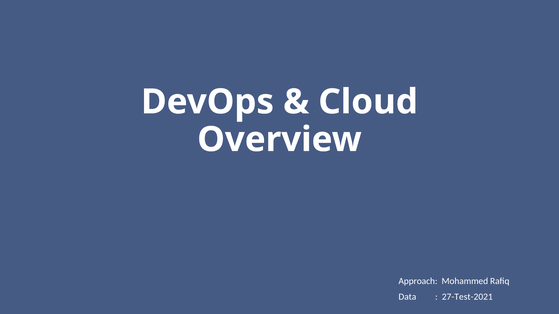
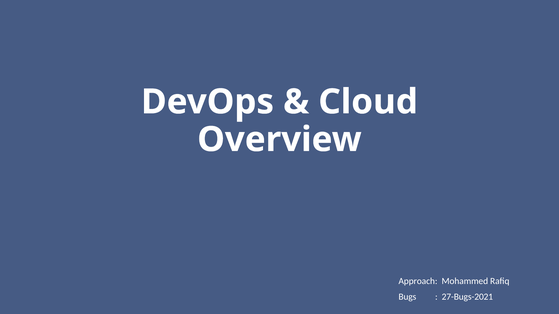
Data: Data -> Bugs (407, 297)
27-Test-2021: 27-Test-2021 -> 27-Bugs-2021 (467, 297)
